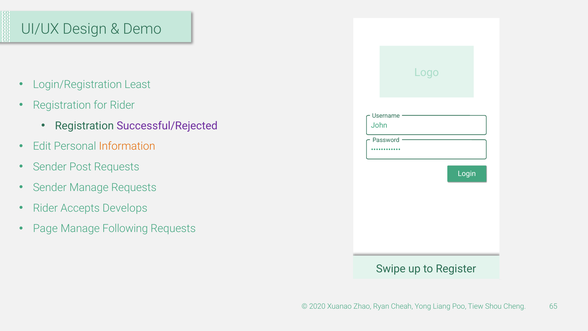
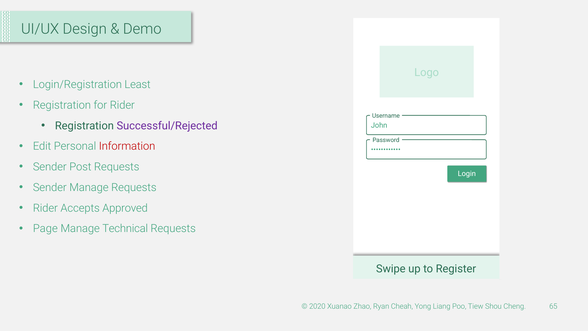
Information colour: orange -> red (127, 146)
Develops: Develops -> Approved (125, 208)
Following: Following -> Technical (125, 228)
